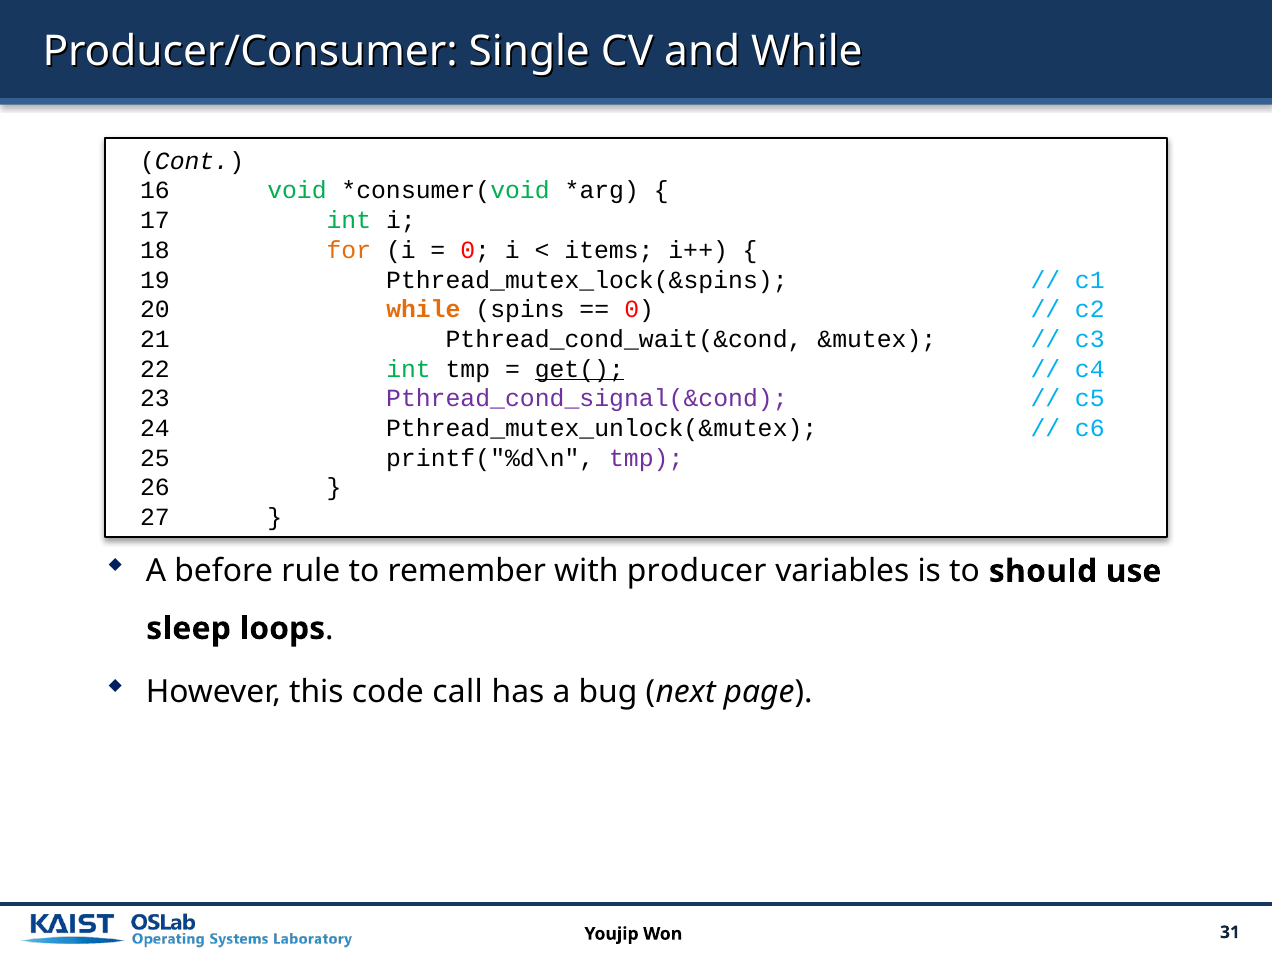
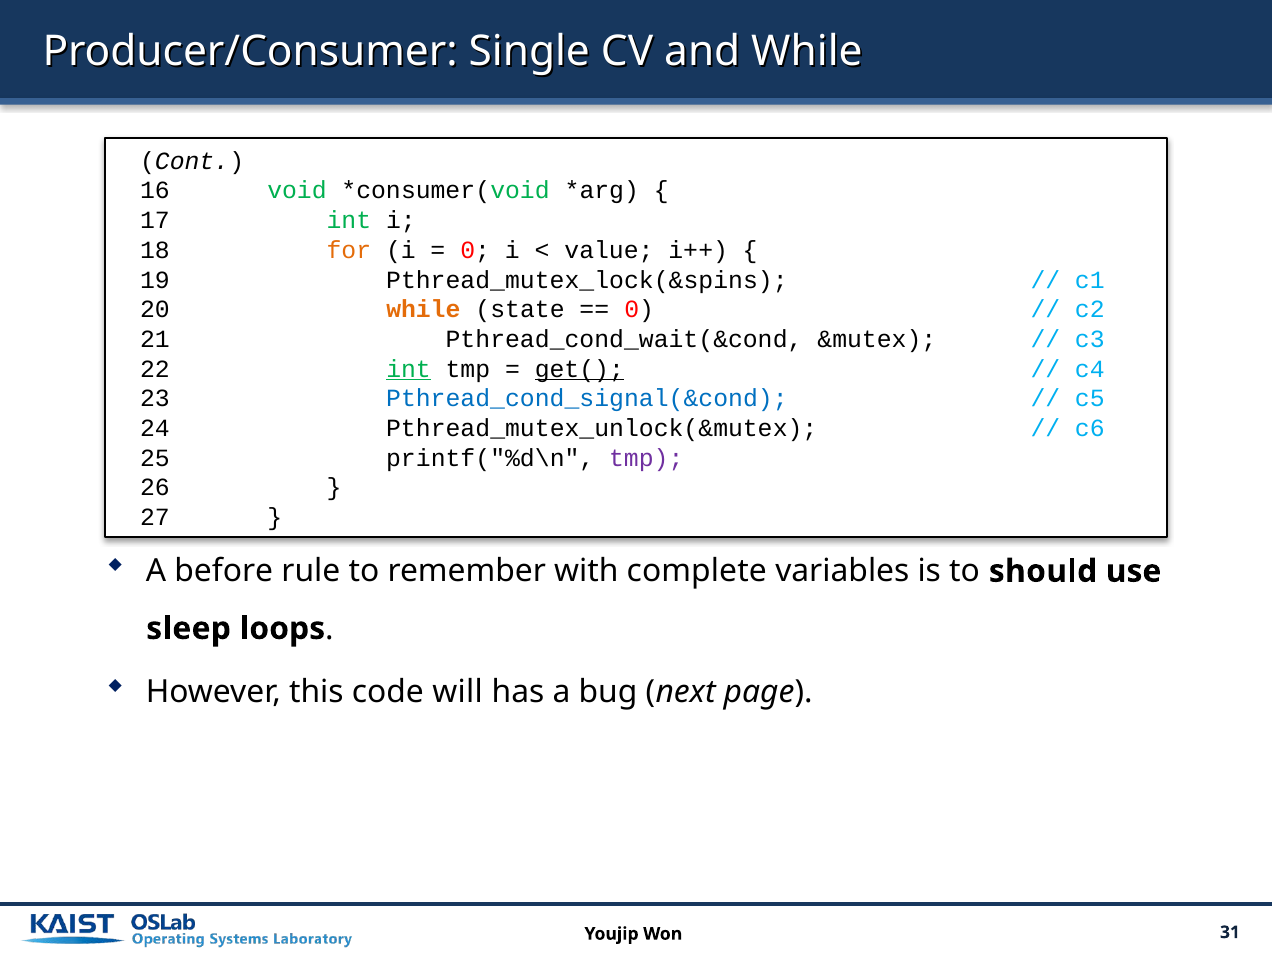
items: items -> value (609, 250)
spins: spins -> state (520, 310)
int underline: none -> present (409, 369)
Pthread_cond_signal(&cond colour: purple -> blue (587, 399)
producer: producer -> complete (697, 571)
call: call -> will (458, 692)
